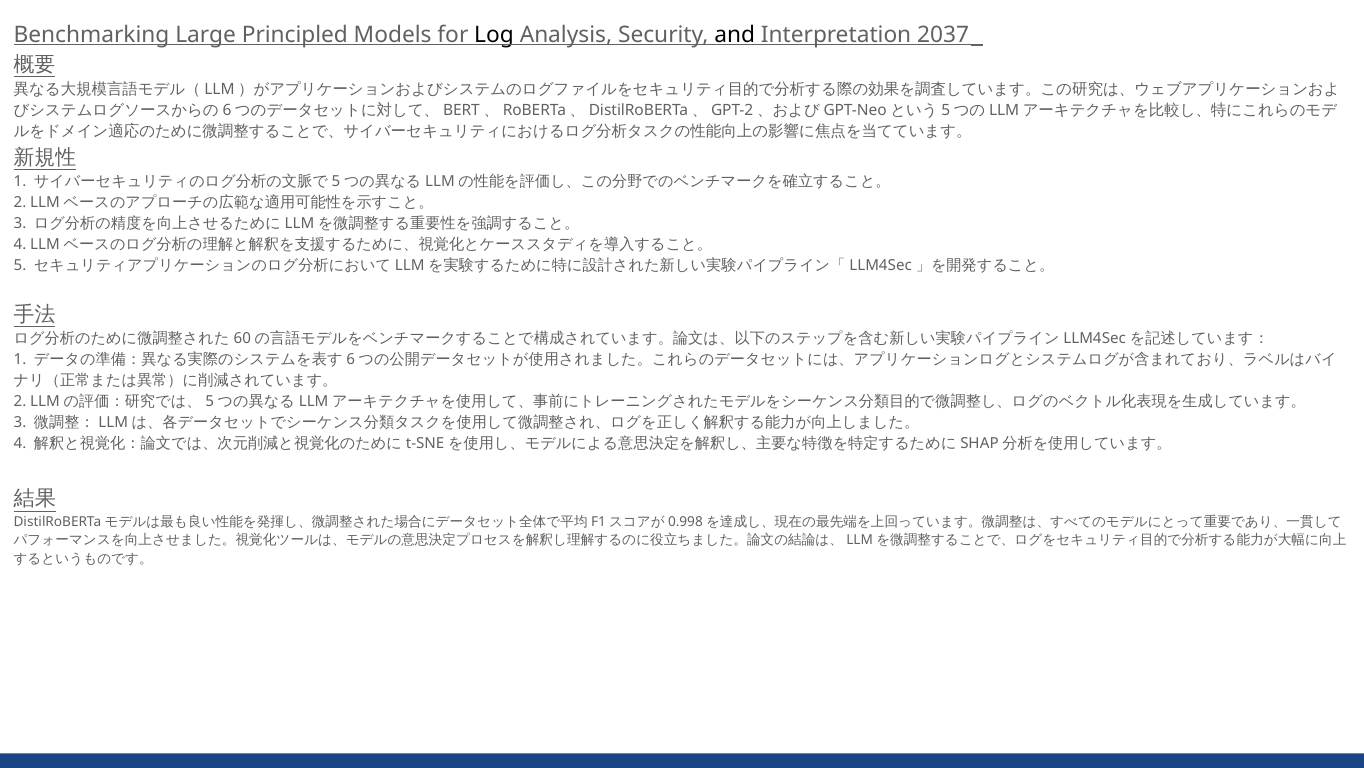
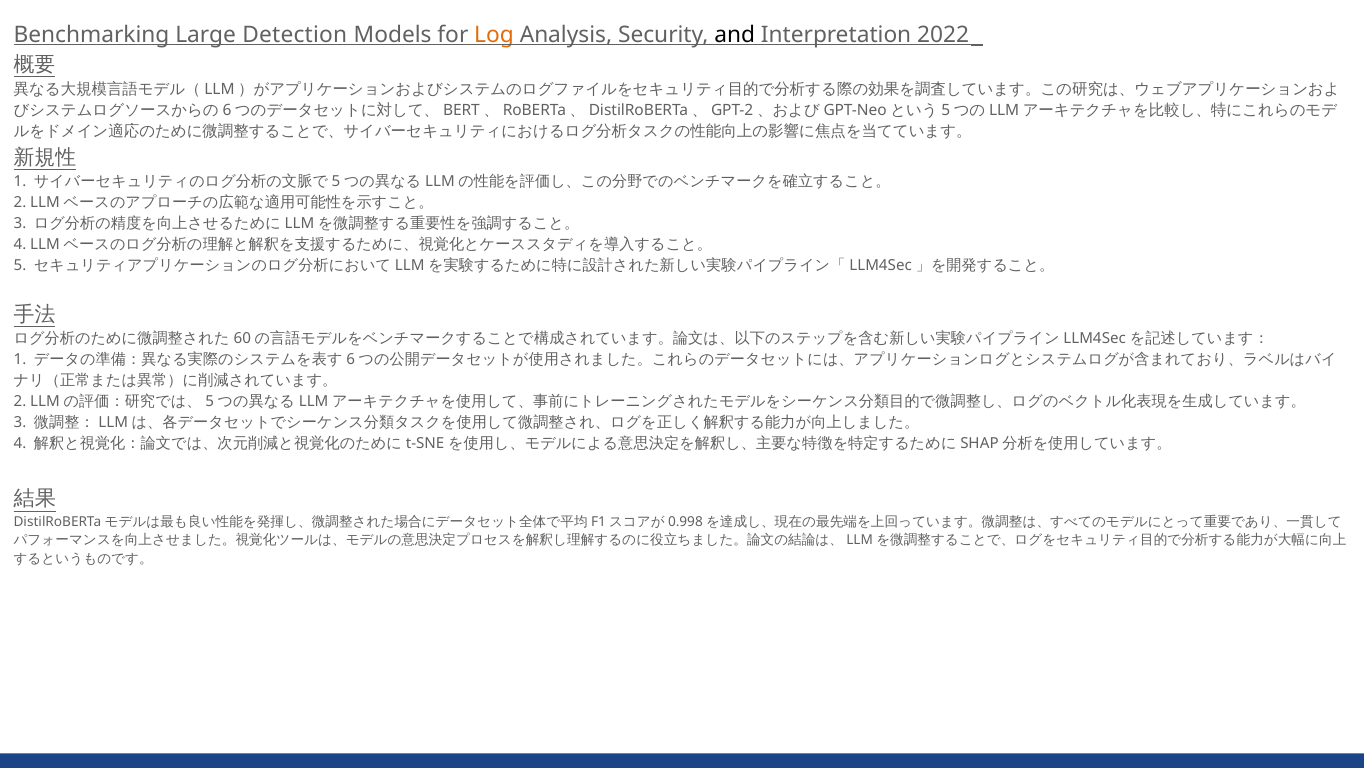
Principled: Principled -> Detection (295, 35)
Log colour: black -> orange (494, 35)
2037: 2037 -> 2022 (943, 35)
